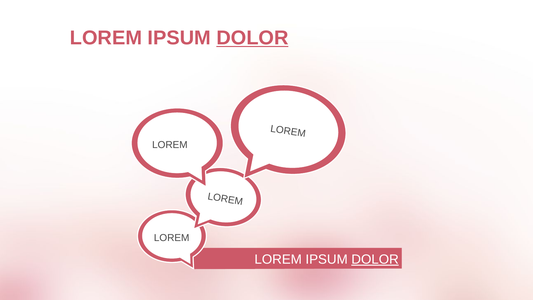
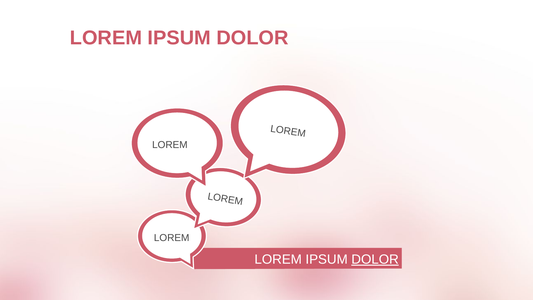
DOLOR underline: present -> none (252, 38)
